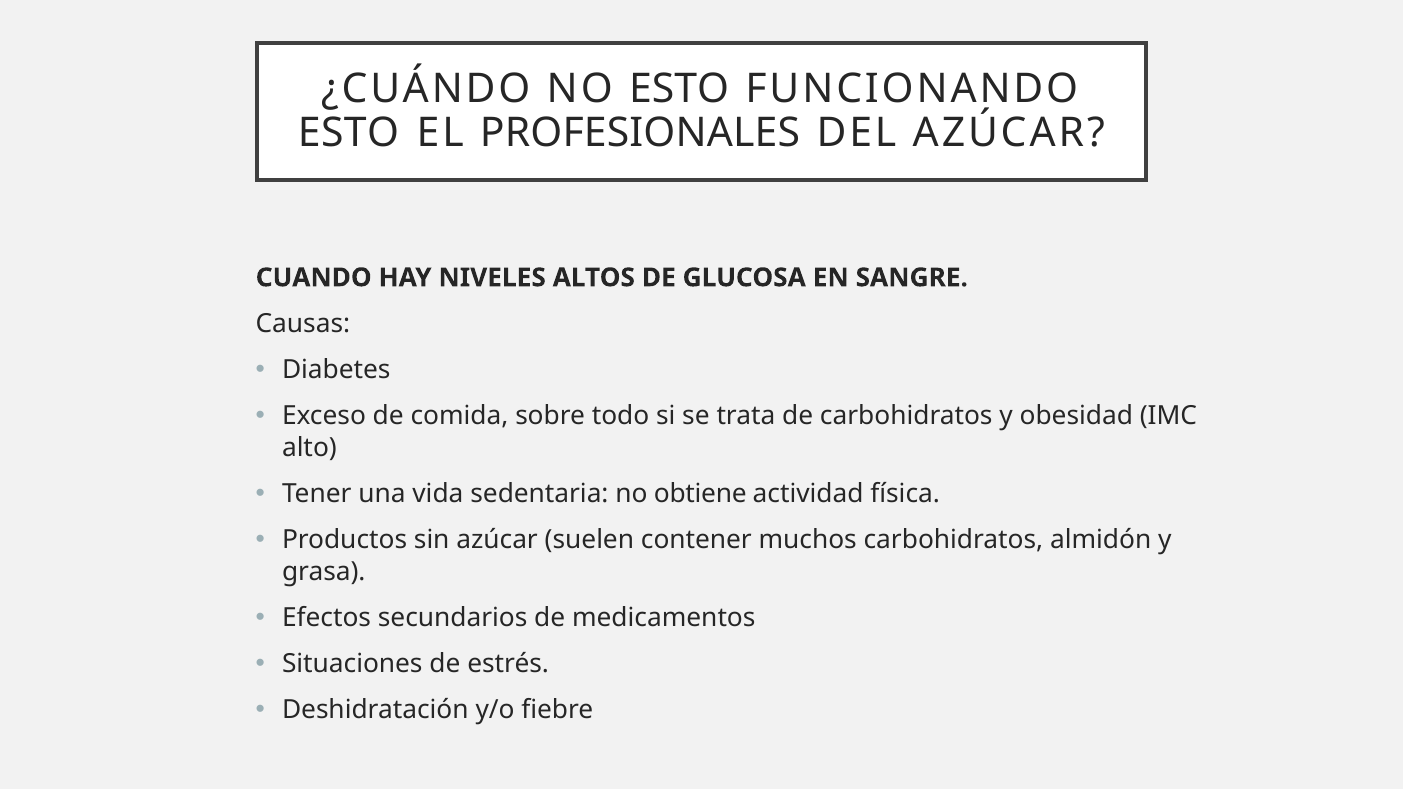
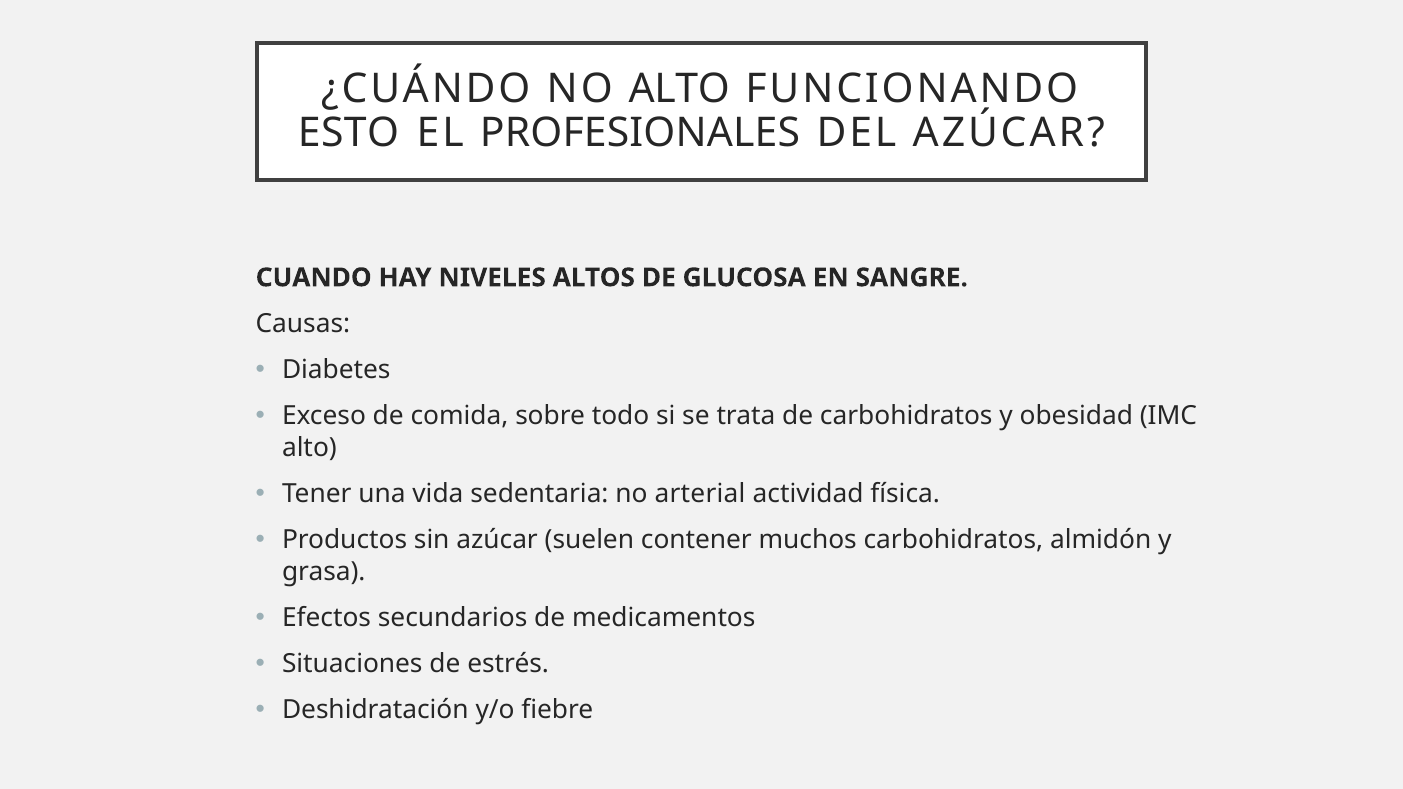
NO ESTO: ESTO -> ALTO (679, 89)
obtiene: obtiene -> arterial (700, 494)
